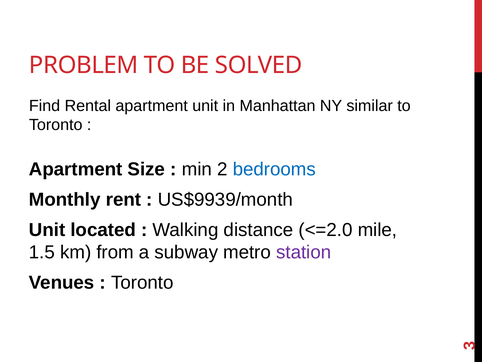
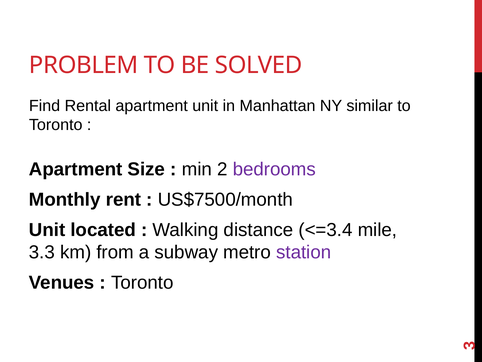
bedrooms colour: blue -> purple (274, 169)
US$9939/month: US$9939/month -> US$7500/month (225, 199)
<=2.0: <=2.0 -> <=3.4 (326, 230)
1.5: 1.5 -> 3.3 (42, 252)
